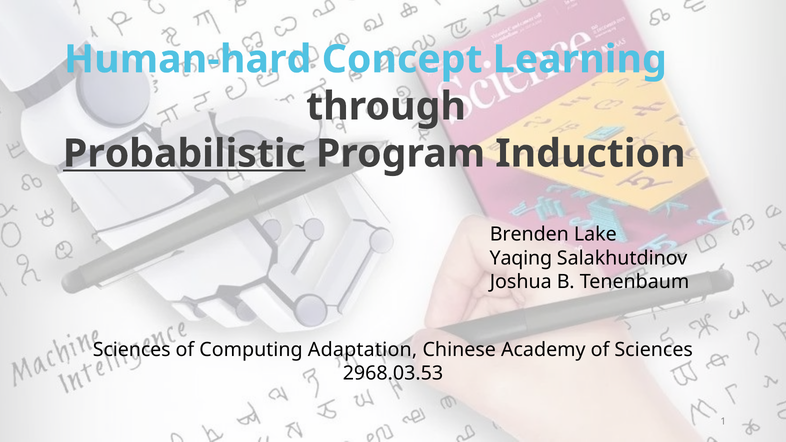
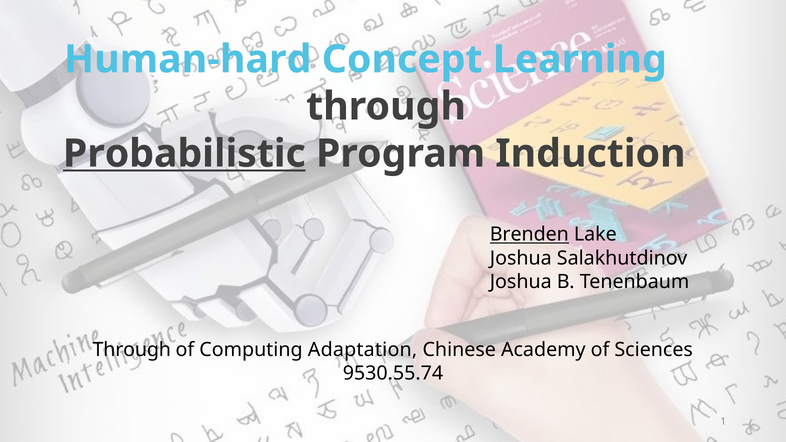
Brenden underline: none -> present (529, 235)
Yaqing: Yaqing -> Joshua (521, 258)
Sciences: Sciences -> Through (132, 350)
2968.03.53: 2968.03.53 -> 9530.55.74 (393, 373)
